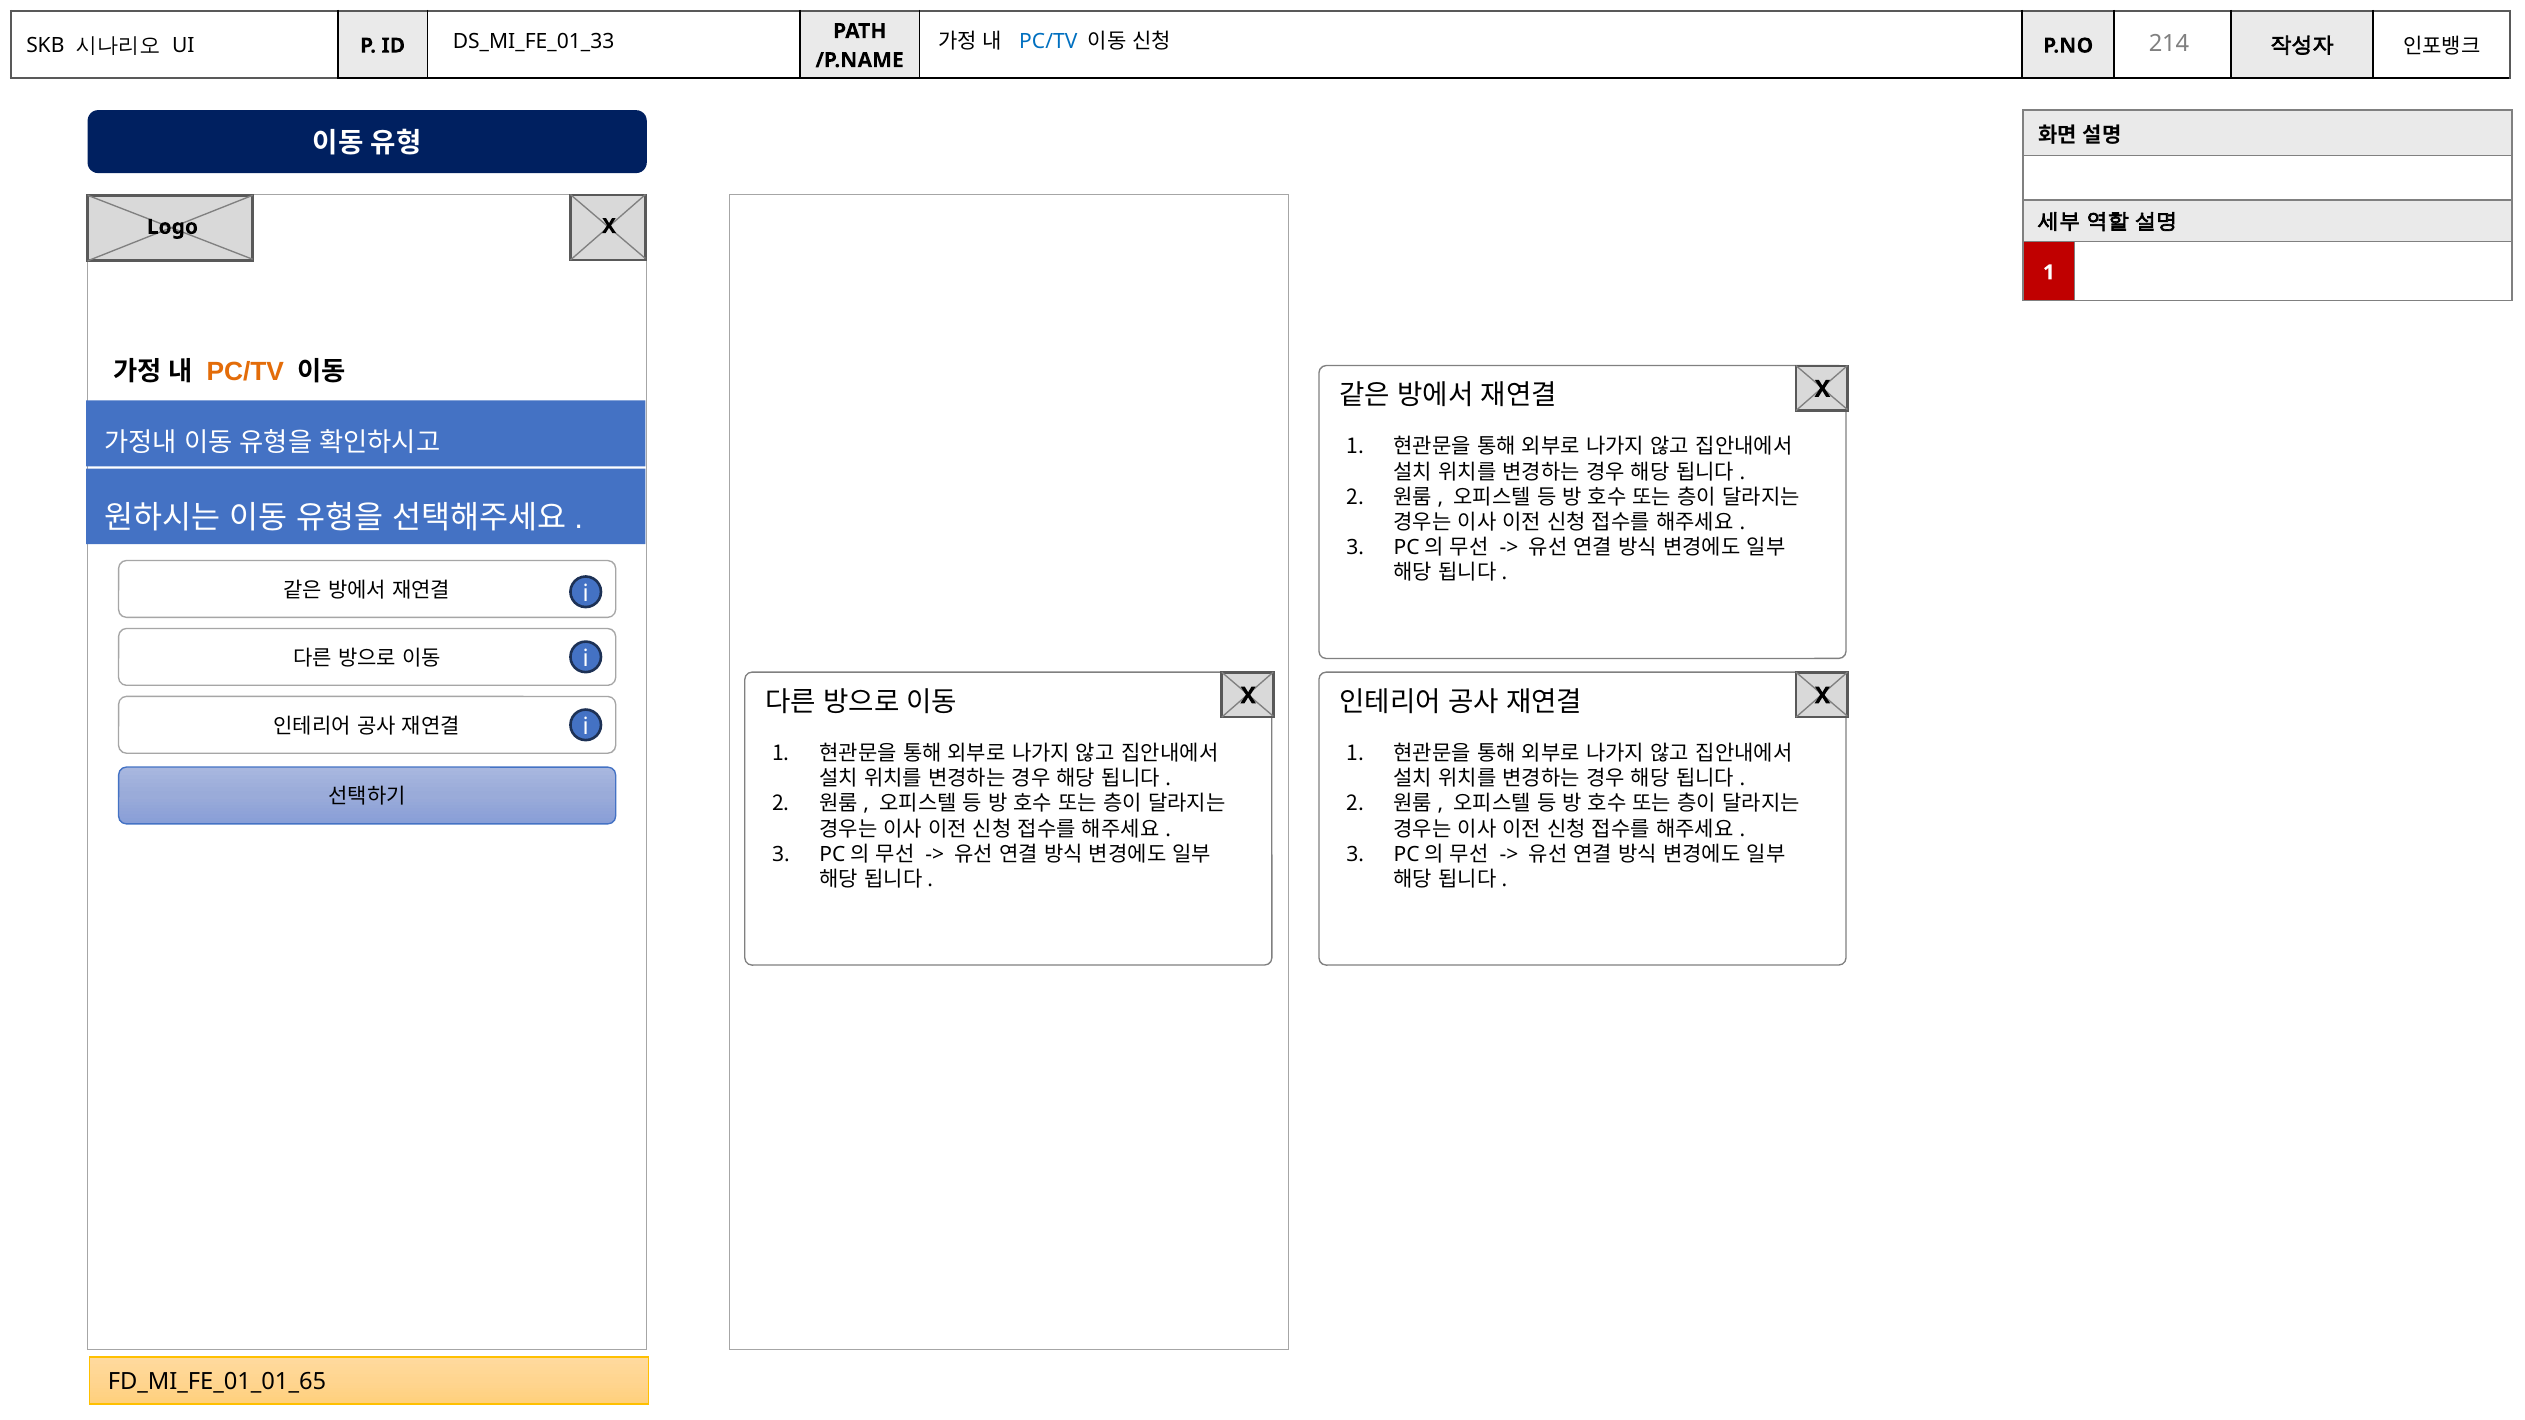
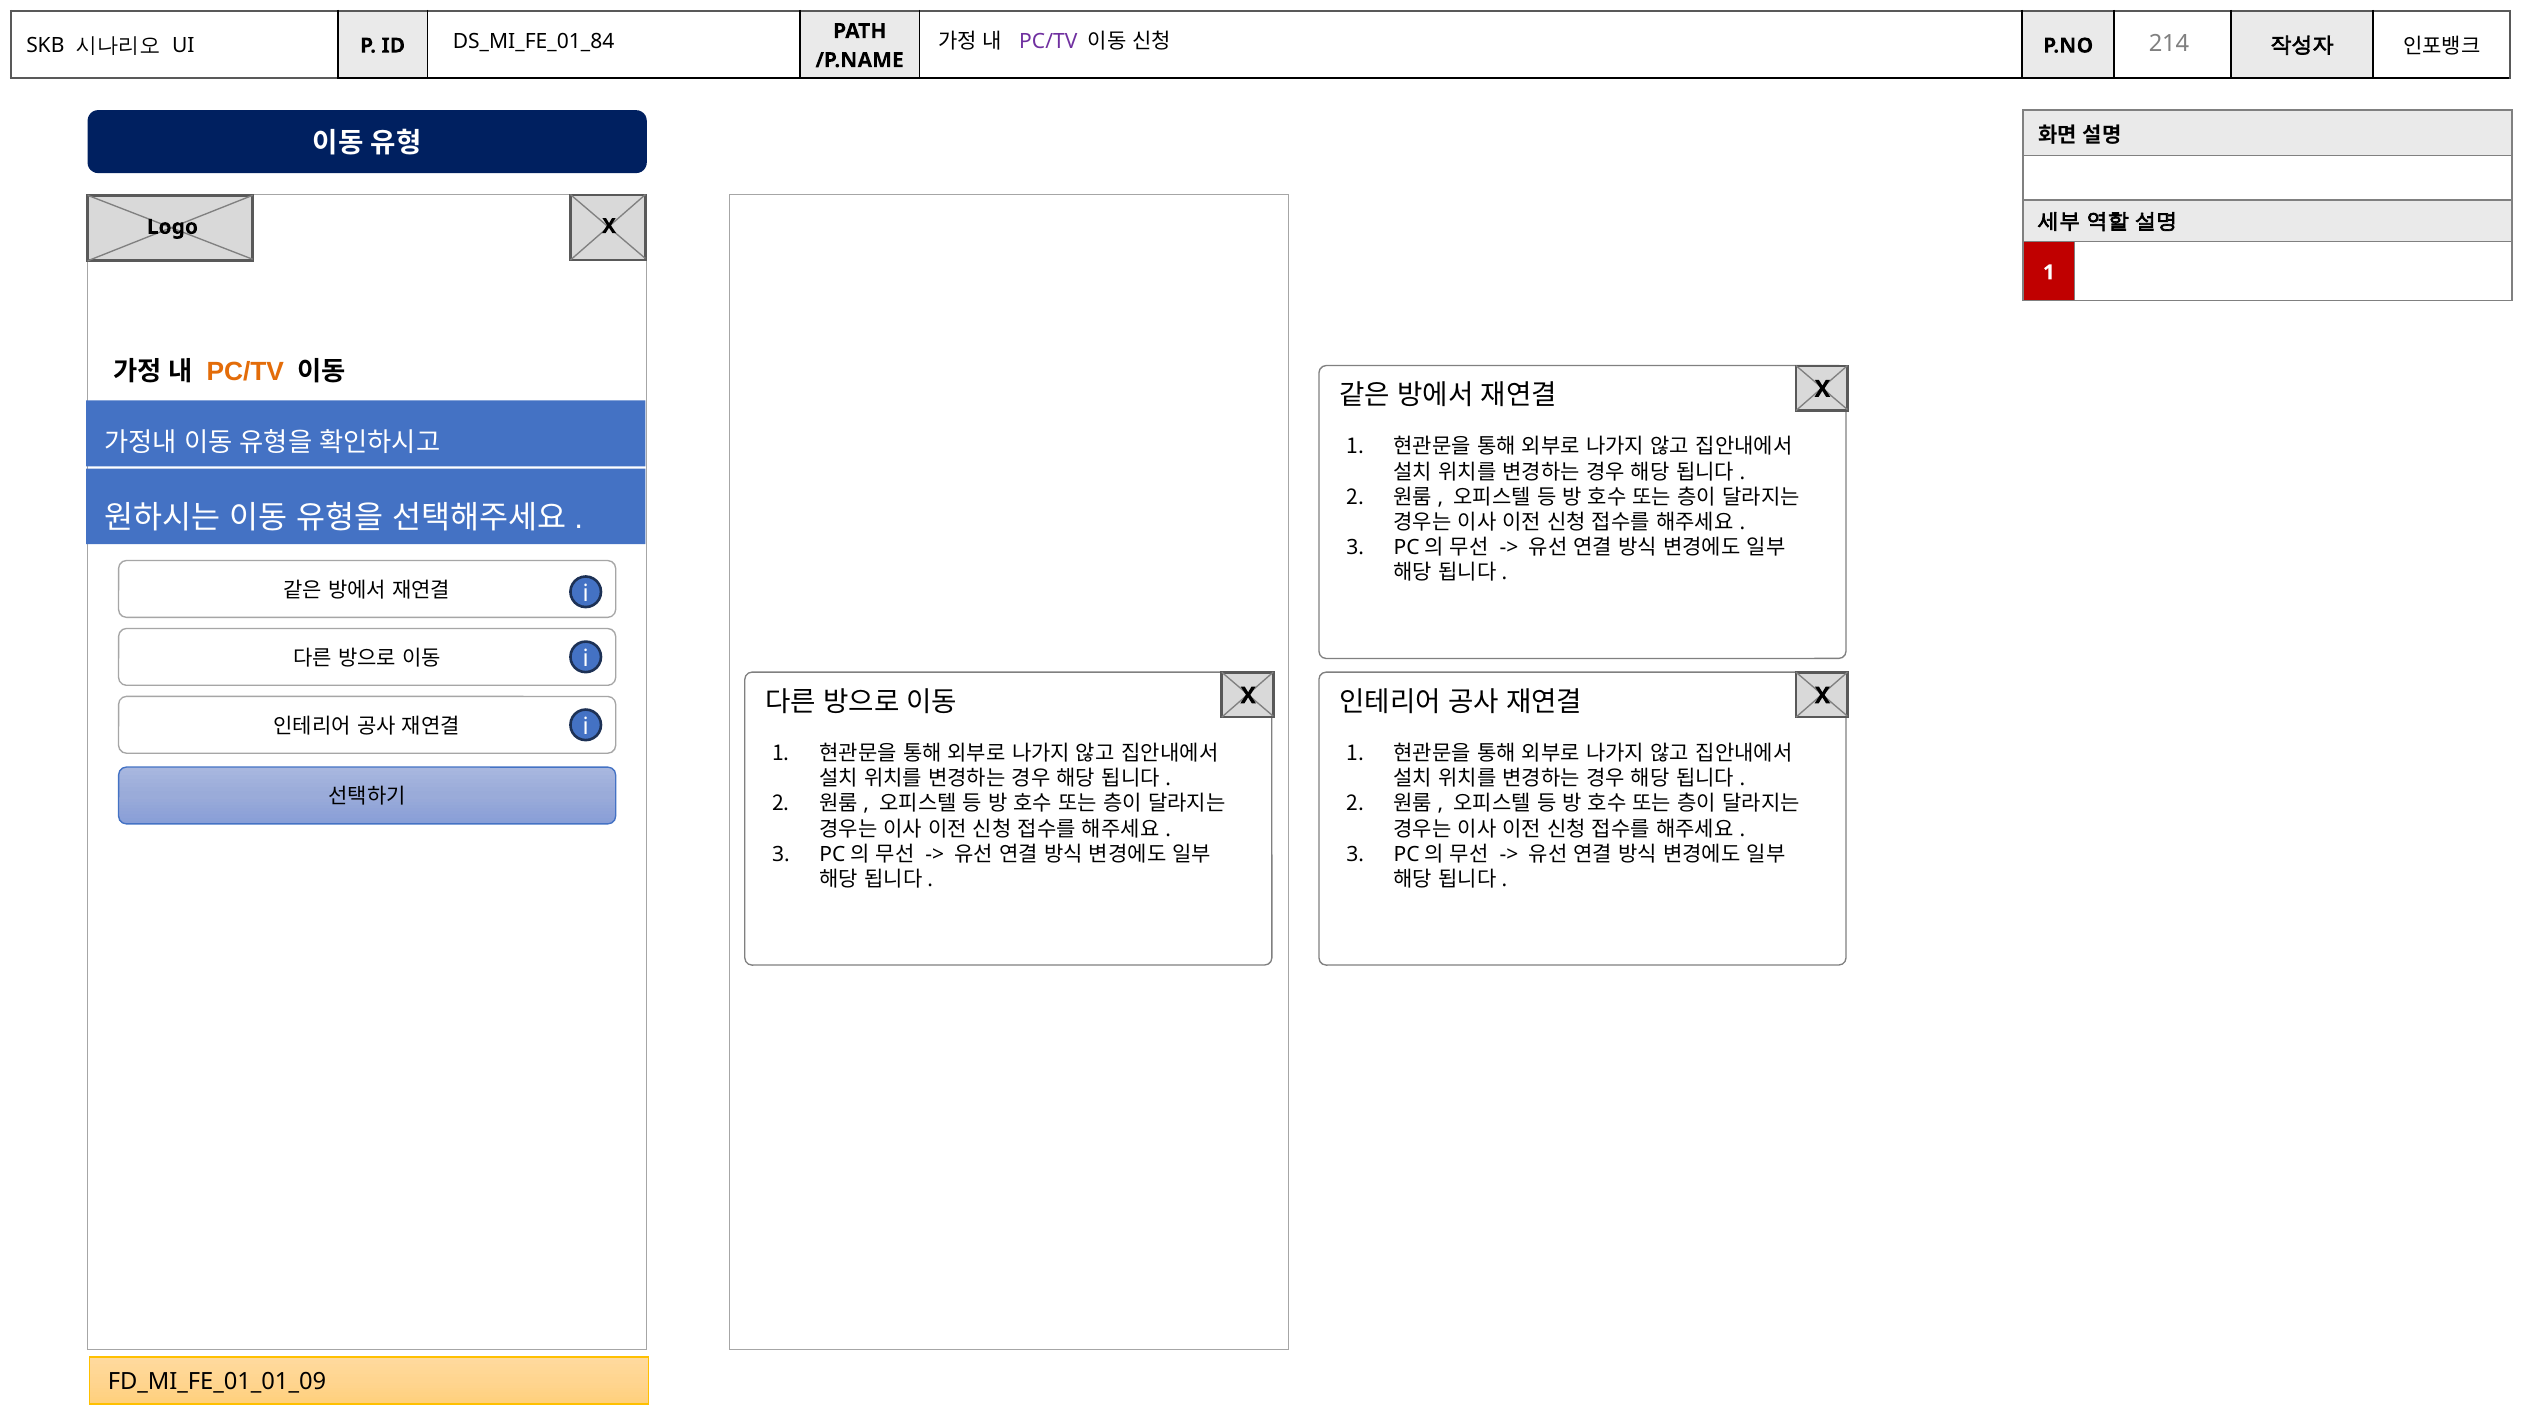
PC/TV colour: blue -> purple (1048, 42)
DS_MI_FE_01_33: DS_MI_FE_01_33 -> DS_MI_FE_01_84 (534, 42)
FD_MI_FE_01_01_65: FD_MI_FE_01_01_65 -> FD_MI_FE_01_01_09 (217, 1382)
